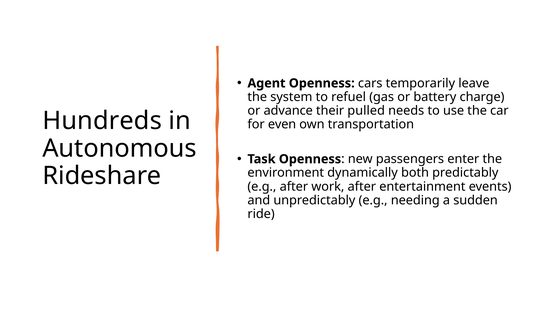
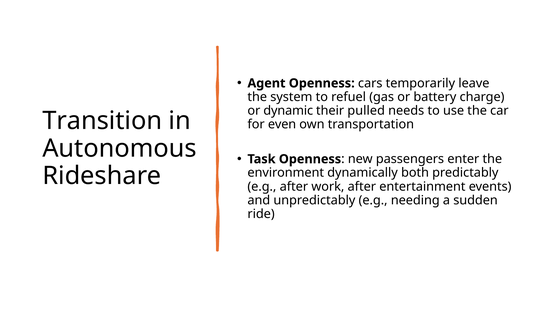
advance: advance -> dynamic (288, 111)
Hundreds: Hundreds -> Transition (102, 121)
